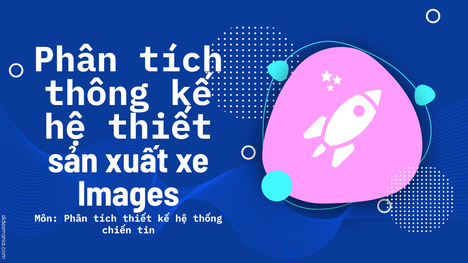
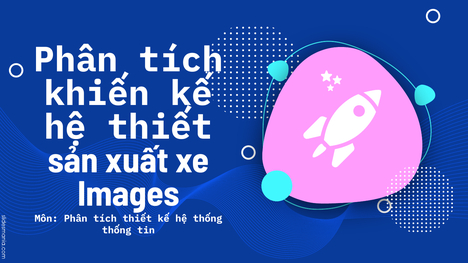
thông: thông -> khiến (97, 94)
chiến: chiến -> thống (117, 230)
